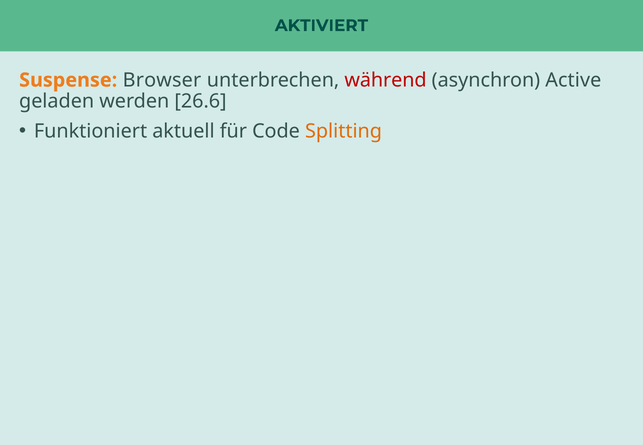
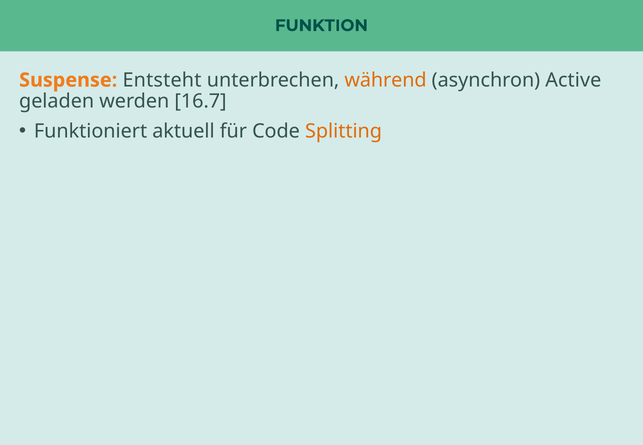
AKTIVIERT: AKTIVIERT -> FUNKTION (321, 26)
Browser: Browser -> Entsteht (162, 80)
während colour: red -> orange (386, 80)
26.6: 26.6 -> 16.7 (201, 101)
